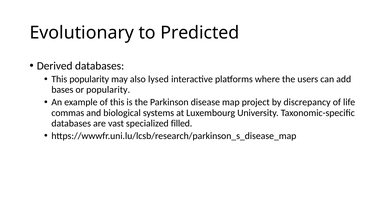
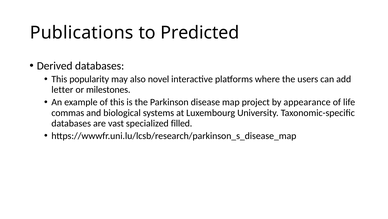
Evolutionary: Evolutionary -> Publications (82, 33)
lysed: lysed -> novel (159, 79)
bases: bases -> letter (62, 89)
or popularity: popularity -> milestones (108, 89)
discrepancy: discrepancy -> appearance (307, 102)
